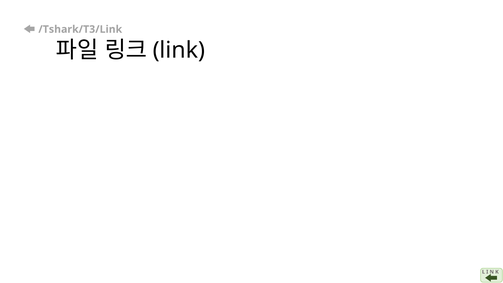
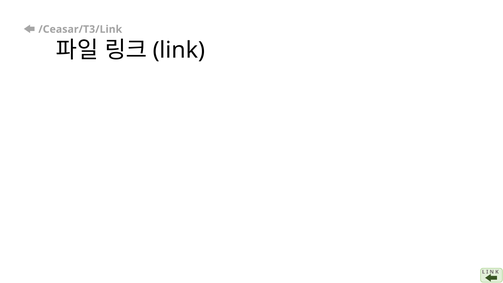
/Tshark/T3/Link: /Tshark/T3/Link -> /Ceasar/T3/Link (80, 29)
